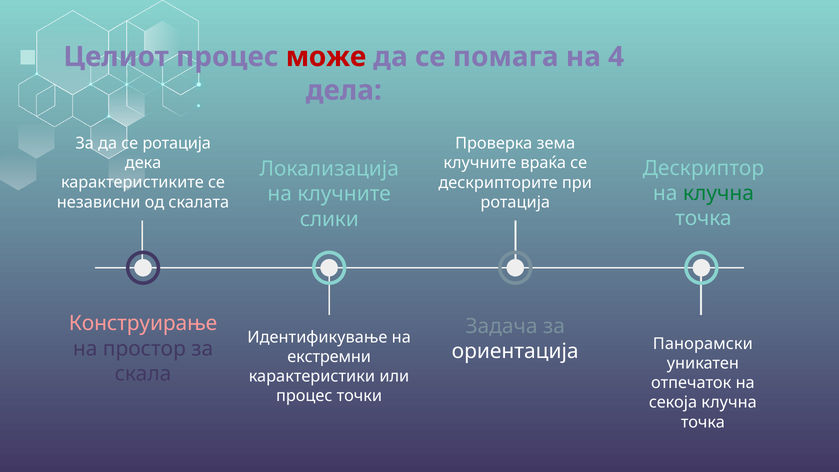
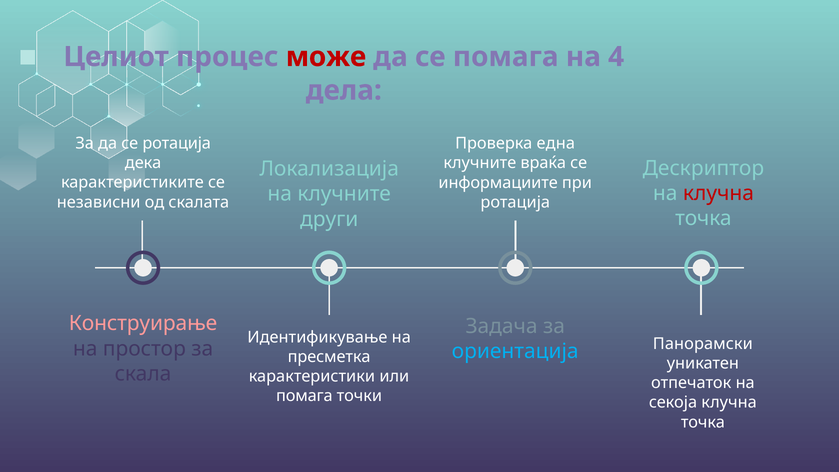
зема: зема -> една (556, 143)
дескрипторите: дескрипторите -> информациите (498, 183)
клучна colour: green -> red (718, 193)
слики: слики -> други (329, 219)
ориентација colour: white -> light blue (515, 352)
екстремни: екстремни -> пресметка (329, 357)
процес: процес -> помага (304, 396)
